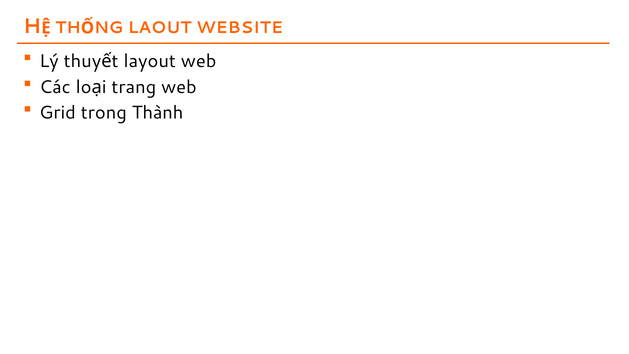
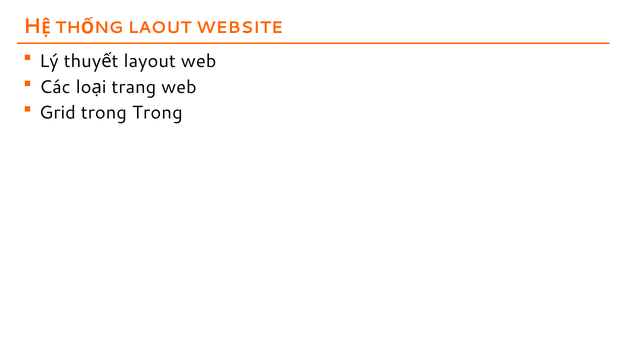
trong Thành: Thành -> Trong (157, 113)
